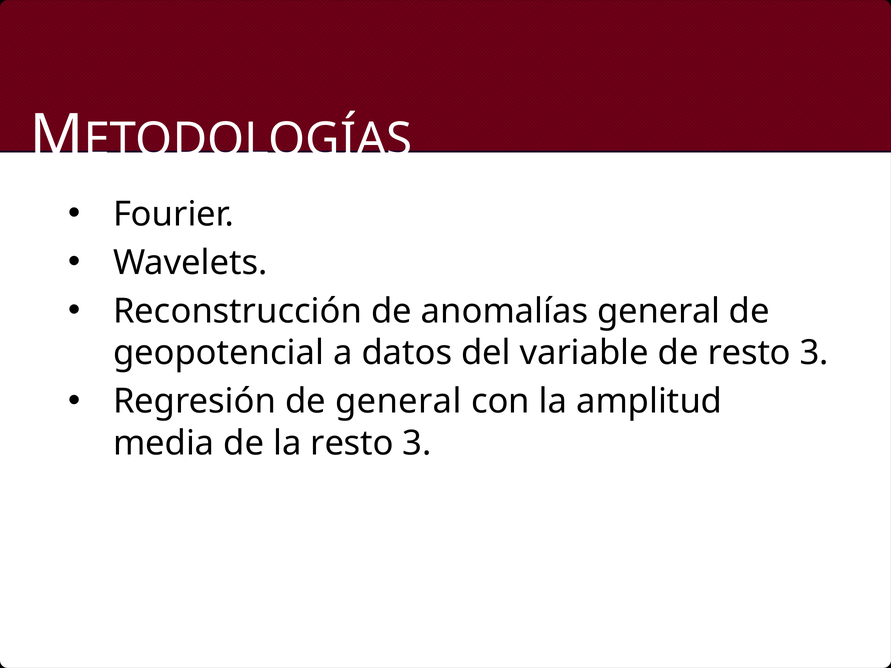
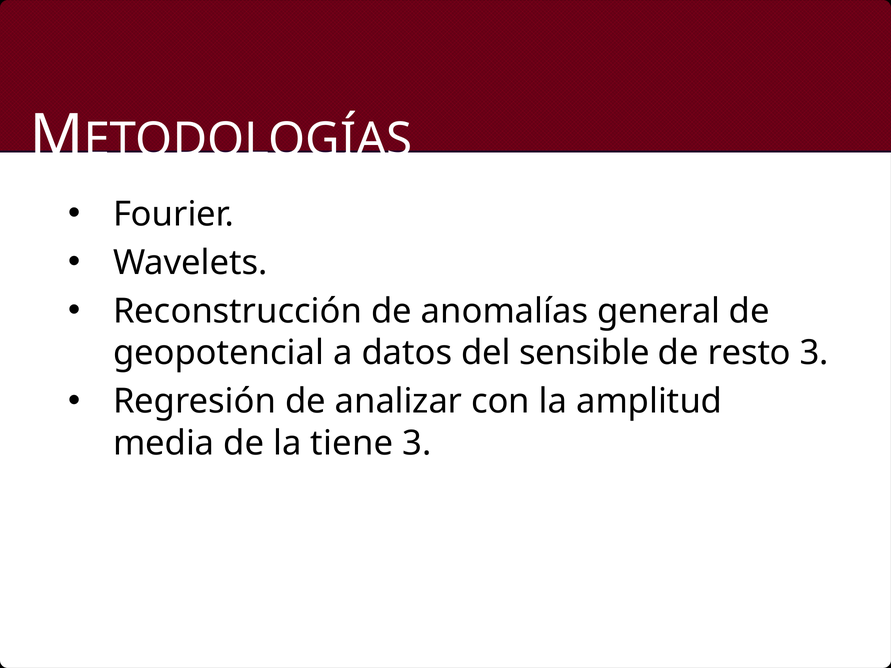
variable: variable -> sensible (584, 353)
de general: general -> analizar (399, 402)
la resto: resto -> tiene (352, 443)
